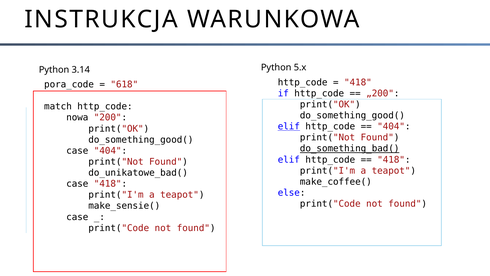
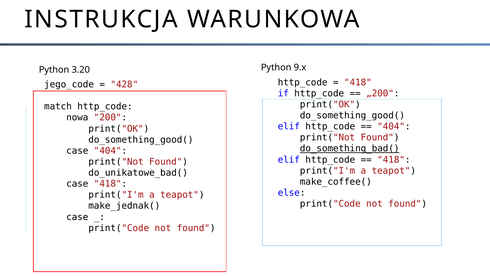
3.14: 3.14 -> 3.20 (81, 70)
5.x: 5.x -> 9.x (300, 67)
pora_code: pora_code -> jego_code (69, 84)
618: 618 -> 428 (124, 84)
elif underline: present -> none (289, 126)
make_sensie(: make_sensie( -> make_jednak( (124, 206)
